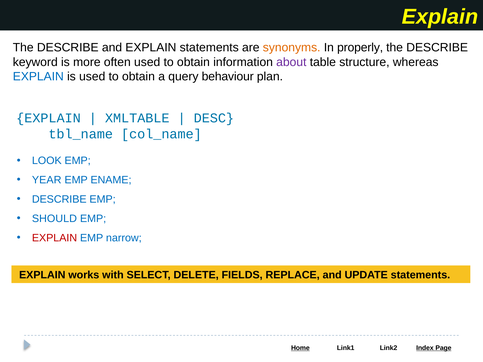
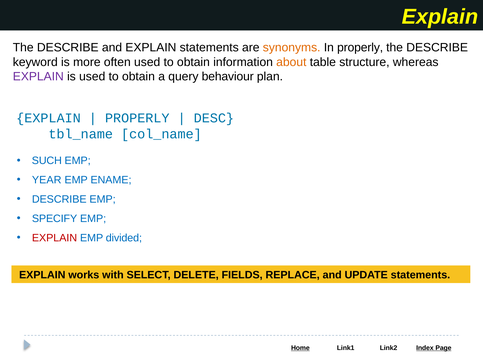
about colour: purple -> orange (291, 62)
EXPLAIN colour: blue -> purple (38, 77)
XMLTABLE: XMLTABLE -> PROPERLY (137, 118)
LOOK: LOOK -> SUCH (47, 161)
SHOULD: SHOULD -> SPECIFY (55, 219)
narrow: narrow -> divided (124, 238)
